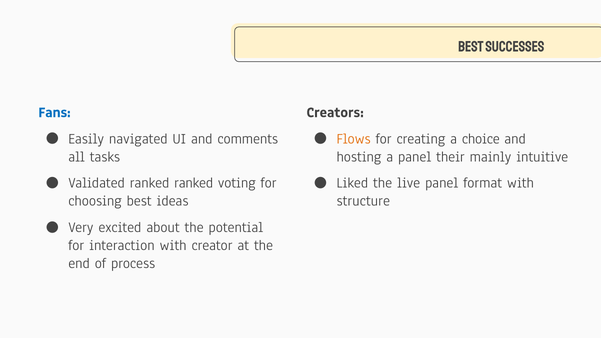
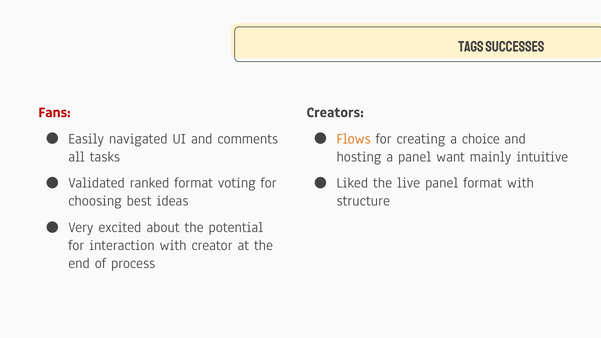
Best: Best -> Tags (471, 47)
Fans colour: blue -> red (54, 112)
their: their -> want (451, 157)
ranked ranked: ranked -> format (194, 183)
